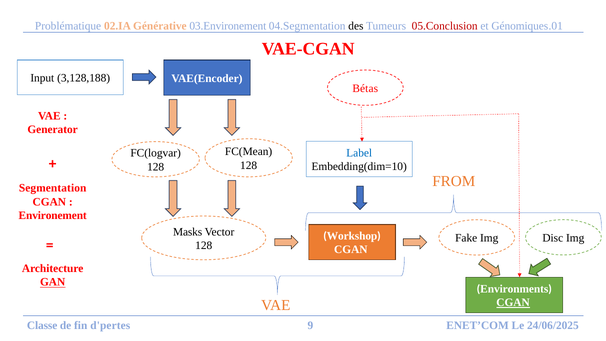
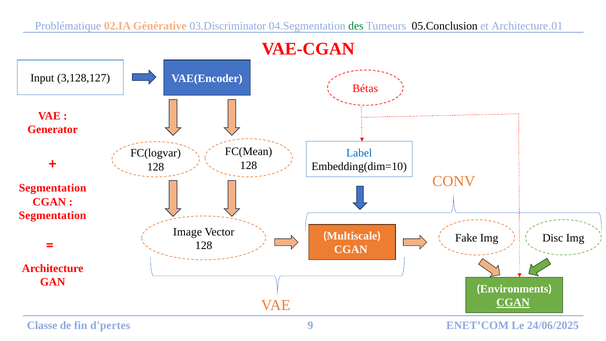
03.Environement: 03.Environement -> 03.Discriminator (228, 26)
des colour: black -> green (356, 26)
05.Conclusion colour: red -> black (445, 26)
et Génomiques: Génomiques -> Architecture (520, 26)
3,128,188: 3,128,188 -> 3,128,127 (84, 78)
FROM: FROM -> CONV (454, 181)
Environement: Environement -> Segmentation (53, 215)
Masks: Masks -> Image (188, 232)
Workshop: Workshop -> Multiscale (352, 236)
GAN underline: present -> none (53, 282)
